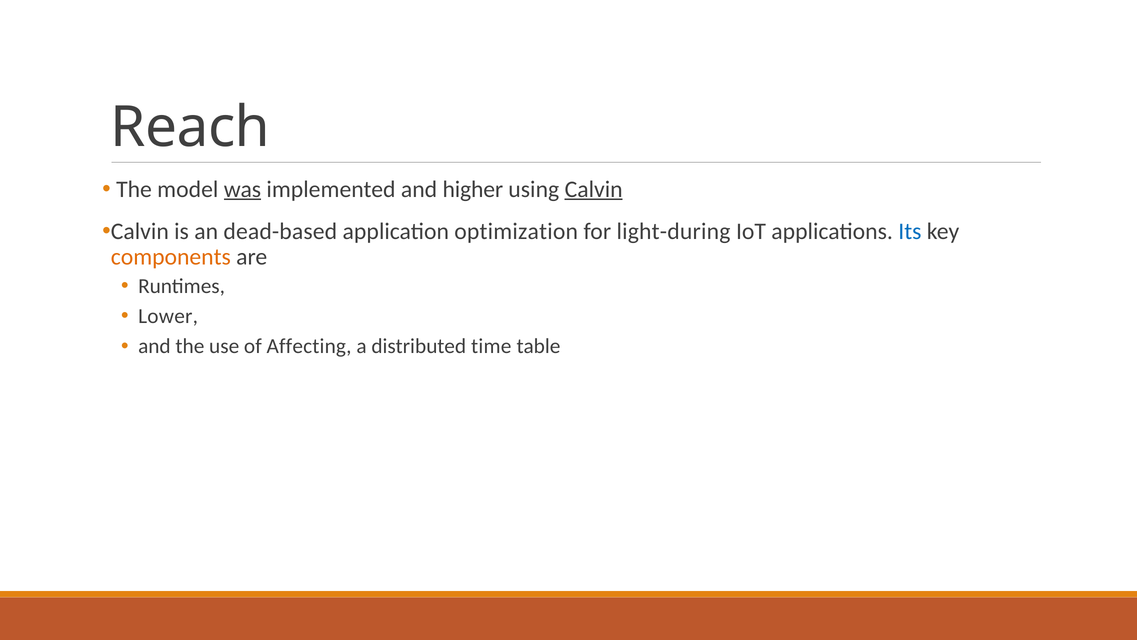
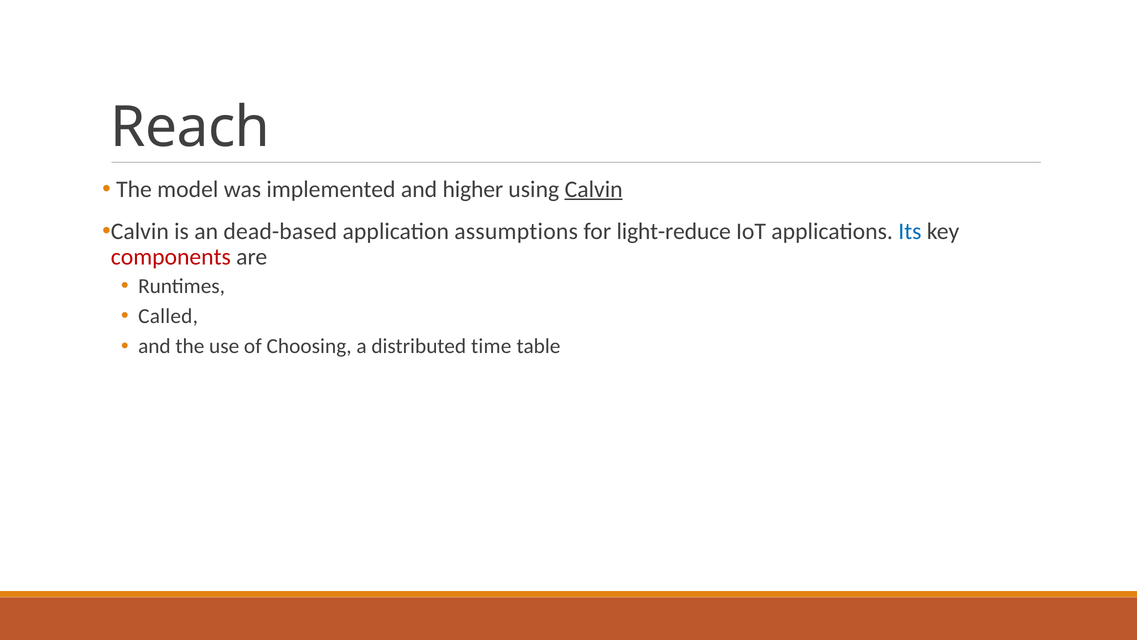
was underline: present -> none (242, 189)
optimization: optimization -> assumptions (516, 231)
light-during: light-during -> light-reduce (674, 231)
components colour: orange -> red (171, 257)
Lower: Lower -> Called (168, 316)
Affecting: Affecting -> Choosing (309, 346)
